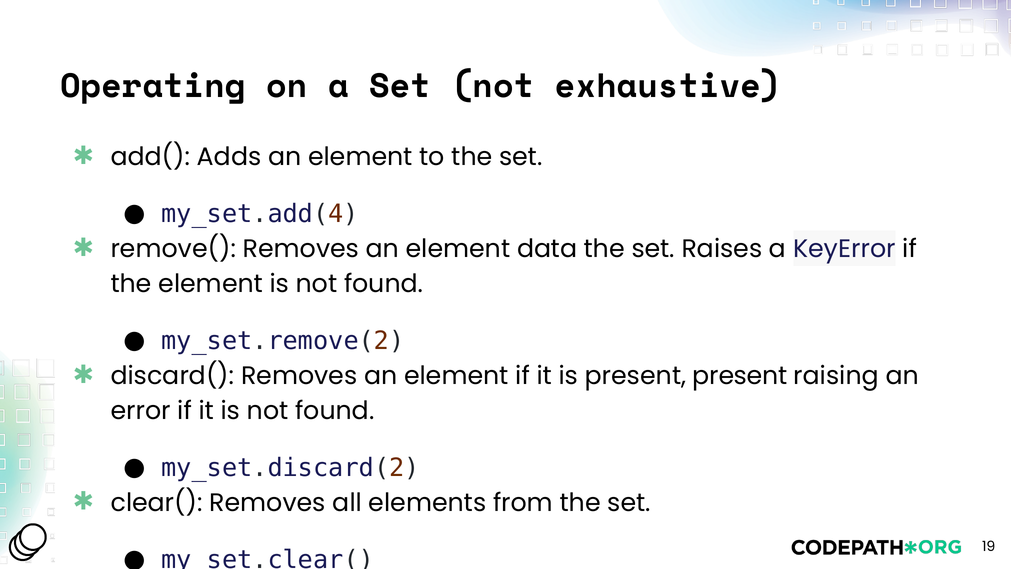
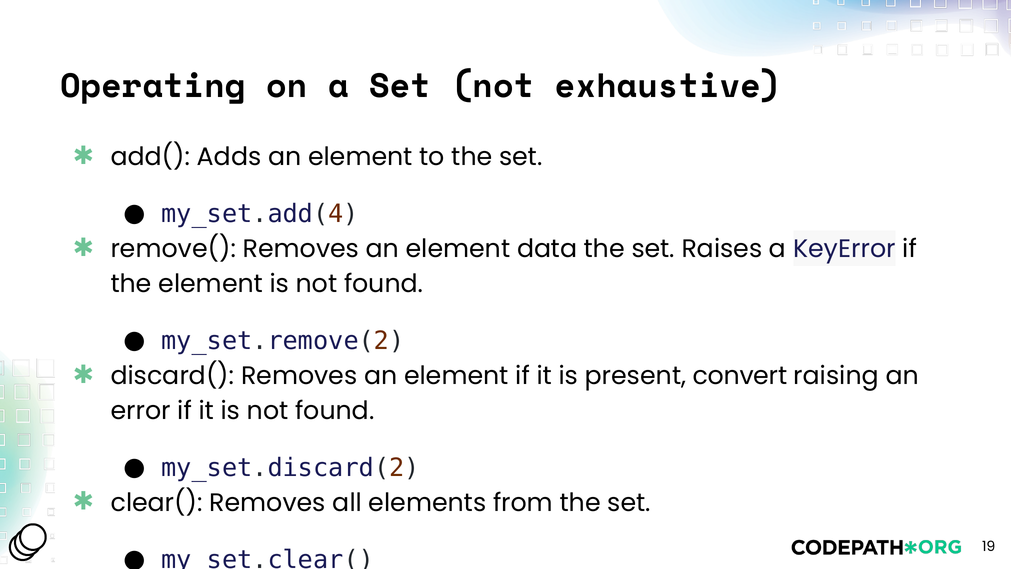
present present: present -> convert (740, 376)
